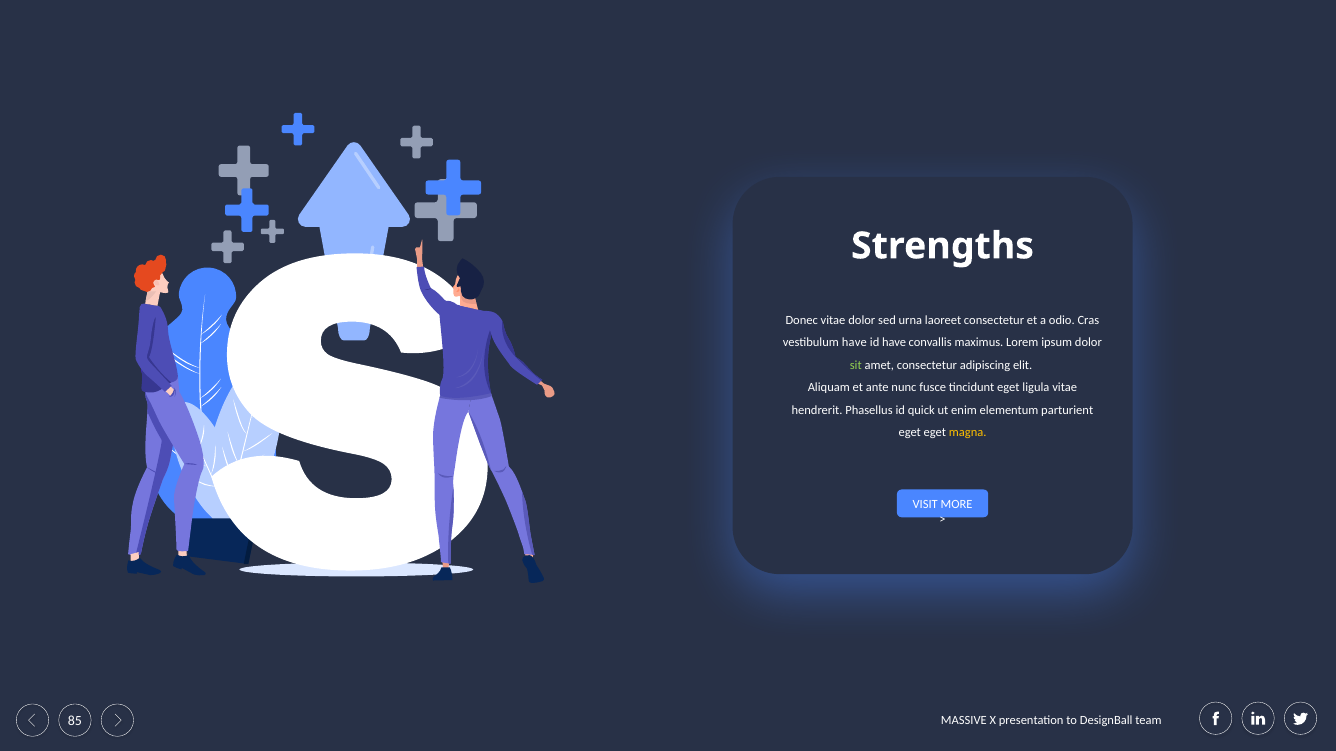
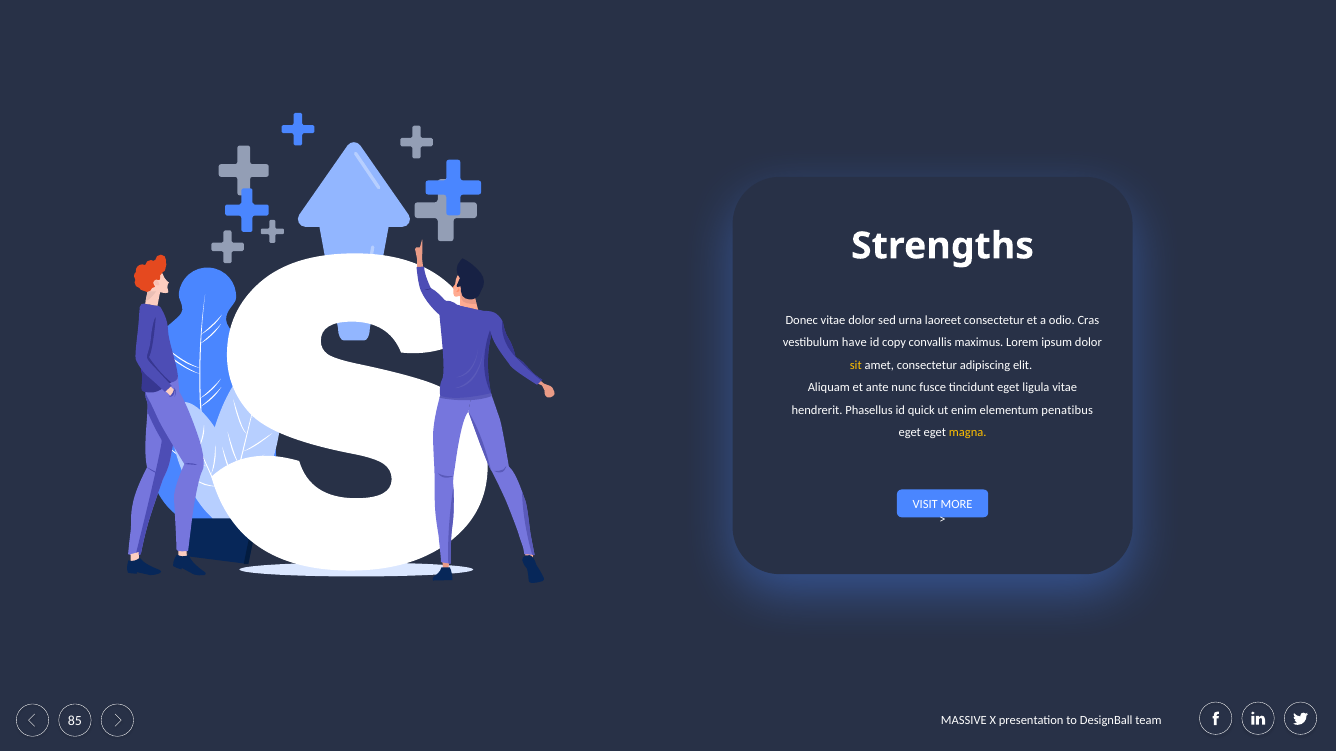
id have: have -> copy (894, 343)
sit colour: light green -> yellow (856, 365)
parturient: parturient -> penatibus (1067, 410)
